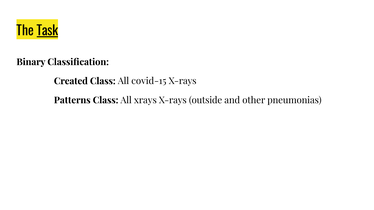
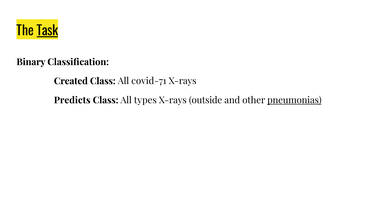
covid-15: covid-15 -> covid-71 (149, 81)
Patterns: Patterns -> Predicts (72, 100)
xrays: xrays -> types (145, 100)
pneumonias underline: none -> present (294, 100)
